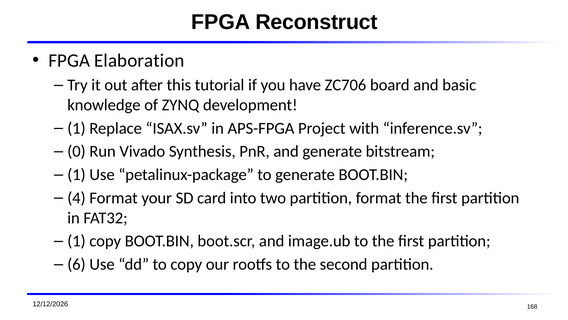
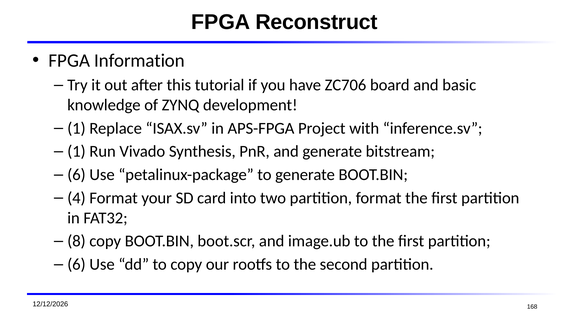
Elaboration: Elaboration -> Information (139, 61)
0: 0 -> 1 (76, 151)
1: 1 -> 6 (76, 174)
1: 1 -> 8 (76, 241)
